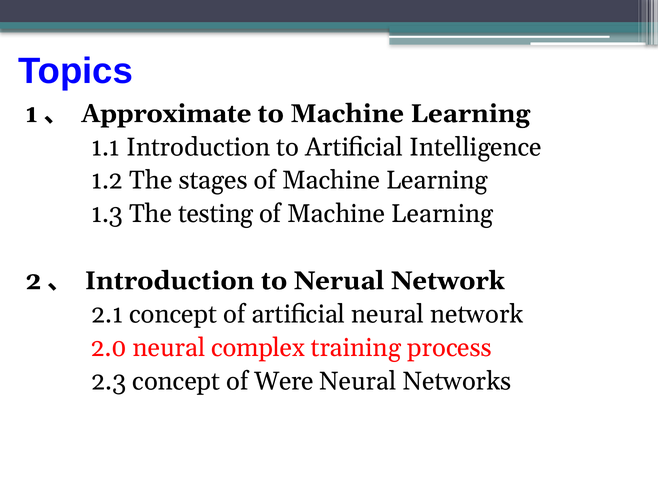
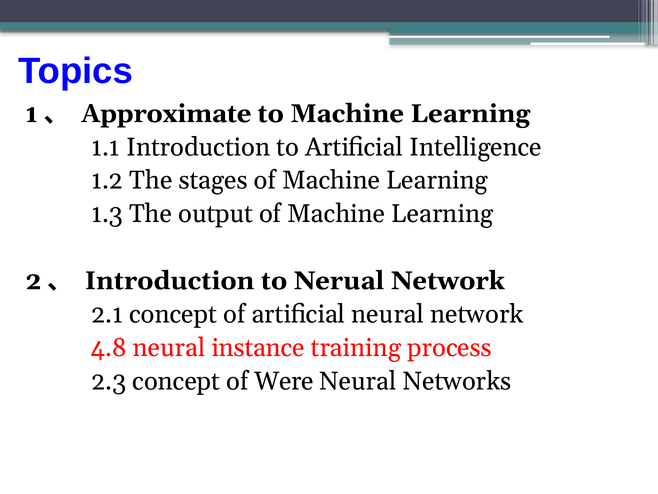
testing: testing -> output (216, 214)
2.0: 2.0 -> 4.8 (109, 347)
complex: complex -> instance (258, 347)
